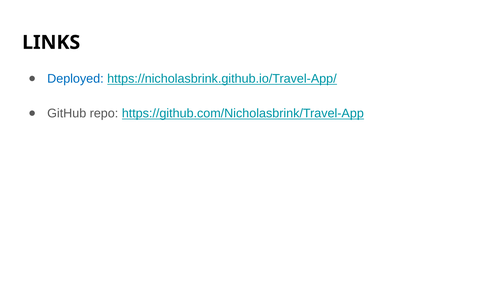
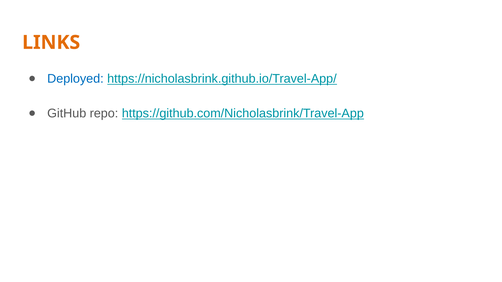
LINKS colour: black -> orange (51, 43)
